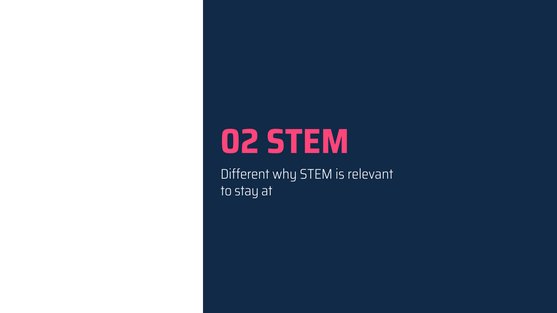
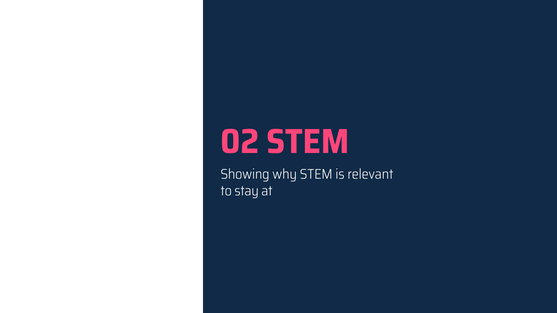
Different: Different -> Showing (245, 174)
